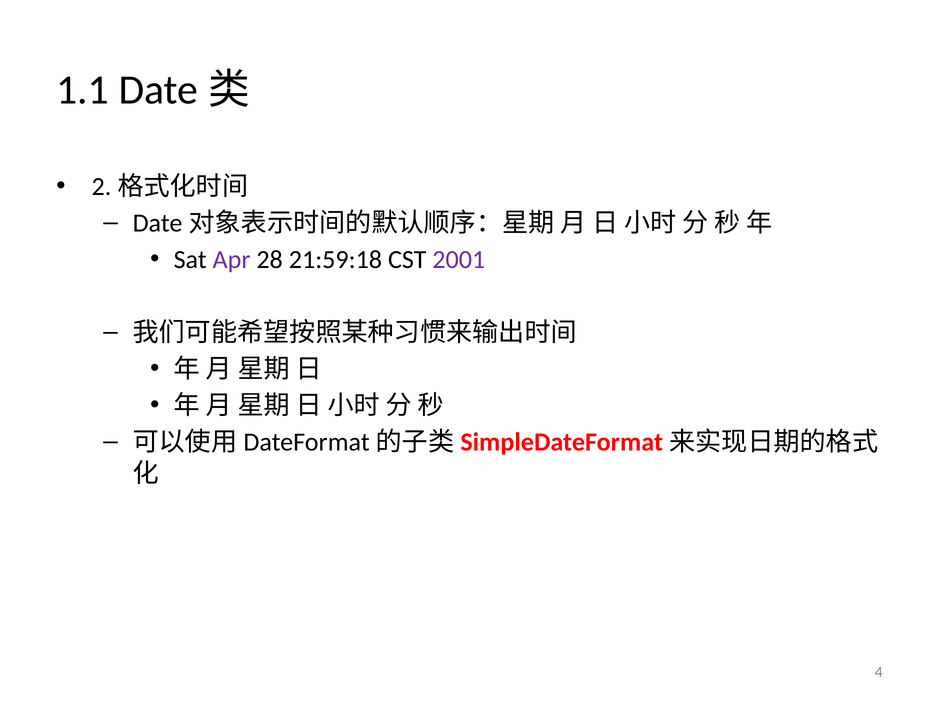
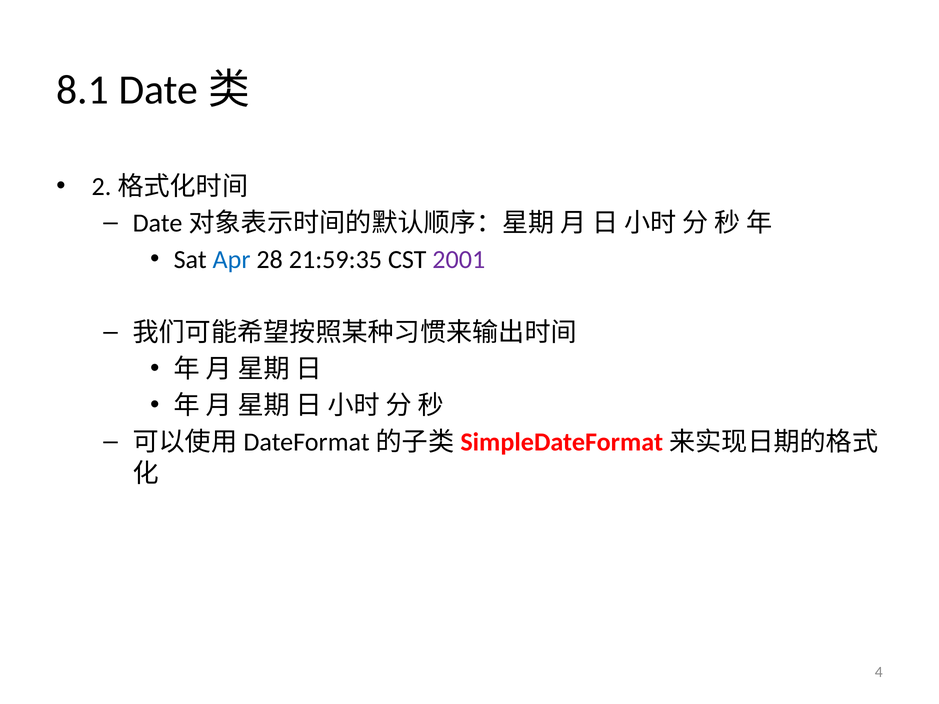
1.1: 1.1 -> 8.1 (83, 90)
Apr colour: purple -> blue (232, 260)
21:59:18: 21:59:18 -> 21:59:35 (335, 260)
